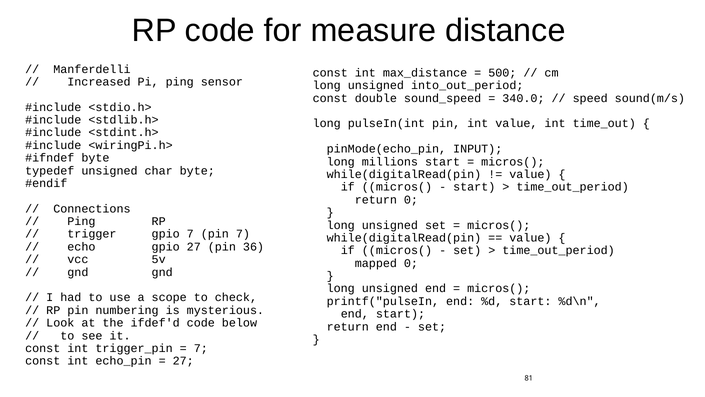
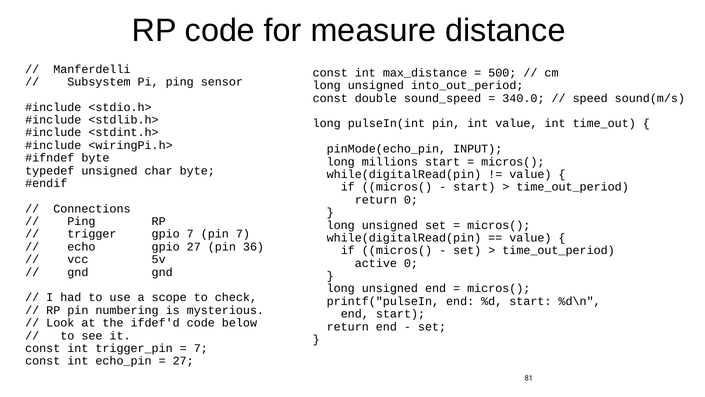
Increased: Increased -> Subsystem (99, 82)
mapped: mapped -> active (376, 263)
